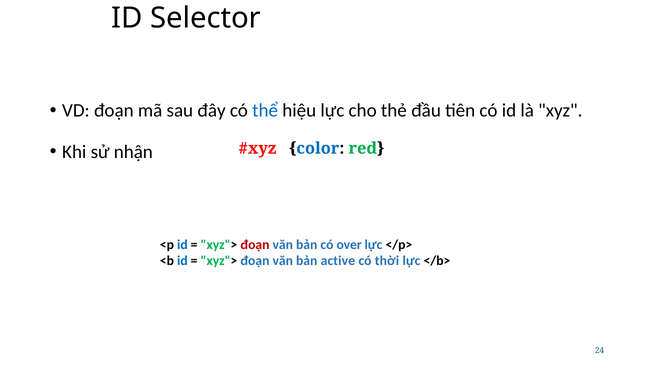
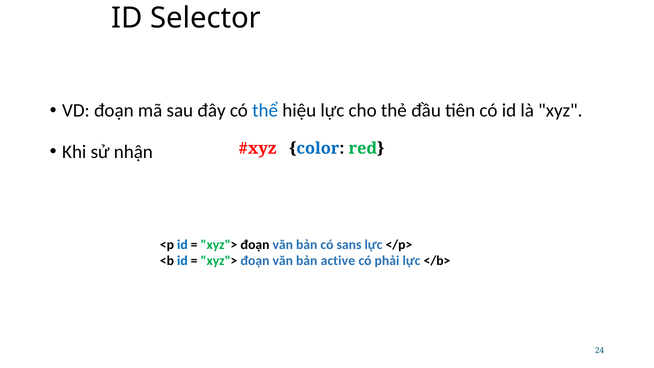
đoạn colour: red -> black (255, 245)
over: over -> sans (349, 245)
thời: thời -> phải (387, 261)
